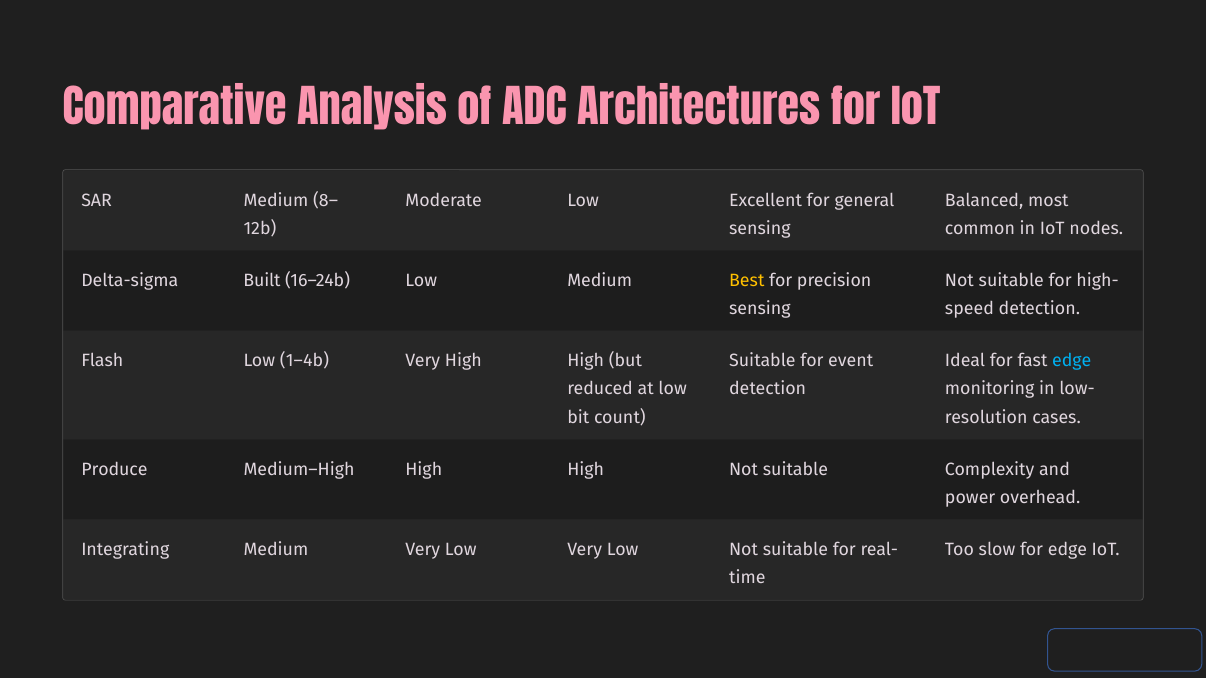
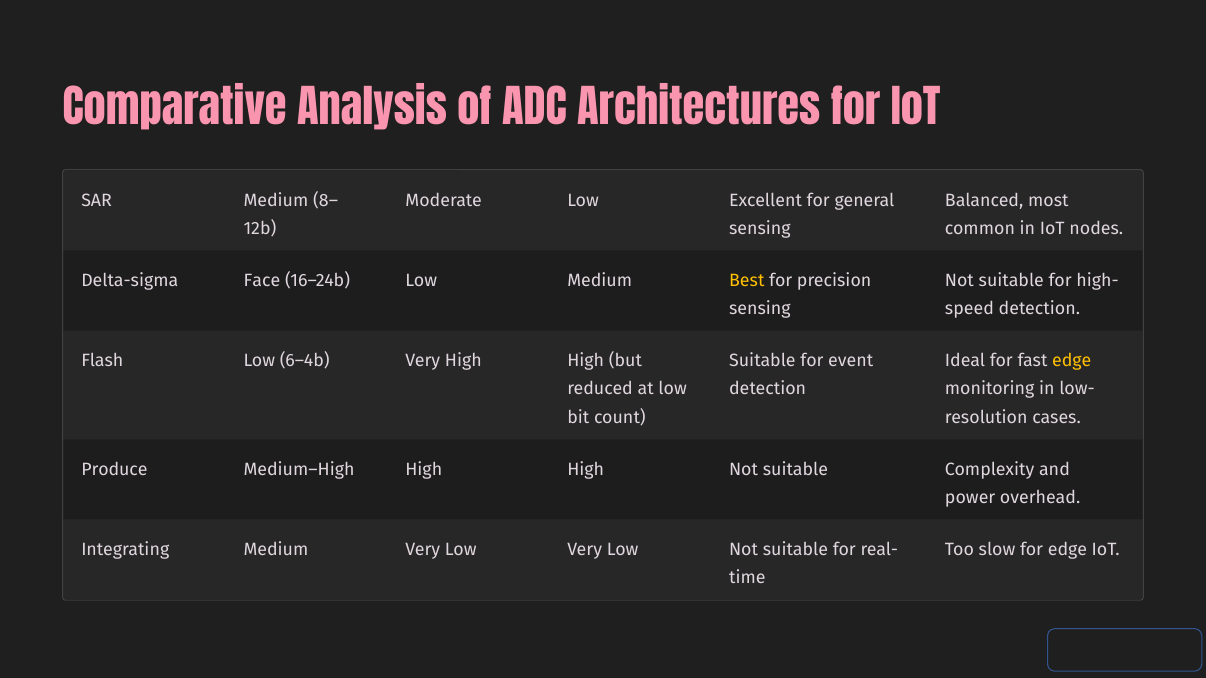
Built: Built -> Face (262, 281)
1–4b: 1–4b -> 6–4b (305, 361)
edge colour: light blue -> yellow (1072, 361)
